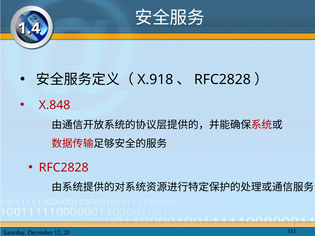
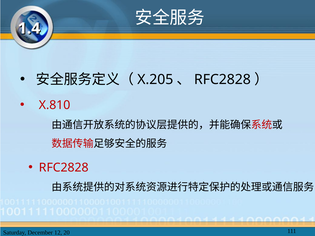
X.918: X.918 -> X.205 (155, 80)
X.848: X.848 -> X.810 (55, 105)
